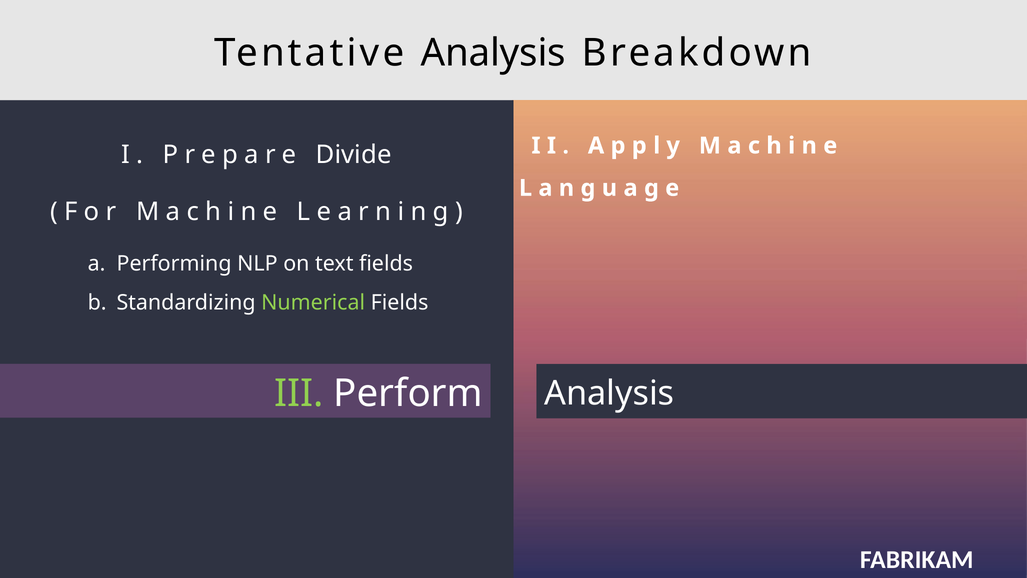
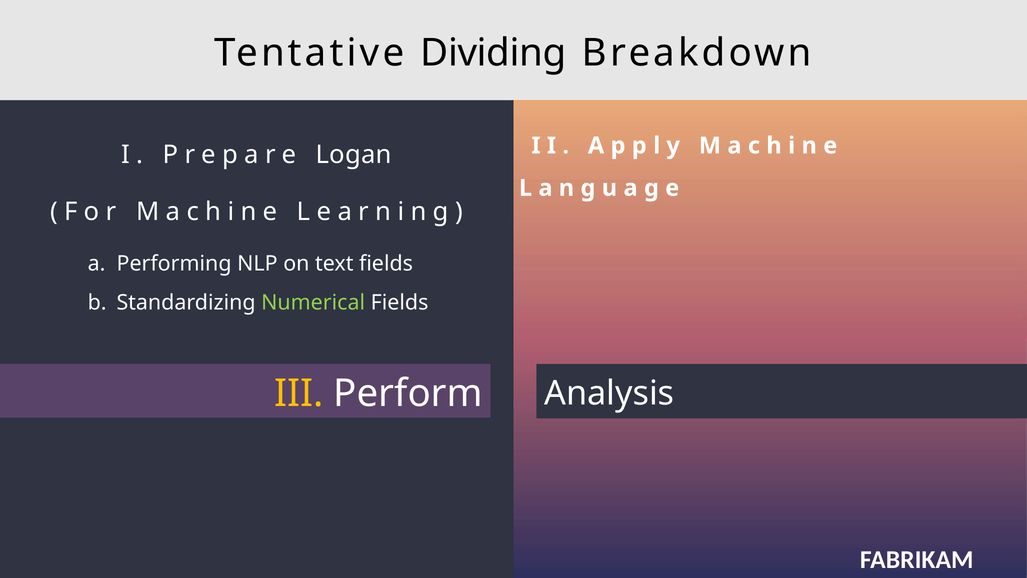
Tentative Analysis: Analysis -> Dividing (493, 53)
Divide: Divide -> Logan (354, 155)
III colour: light green -> yellow (299, 393)
